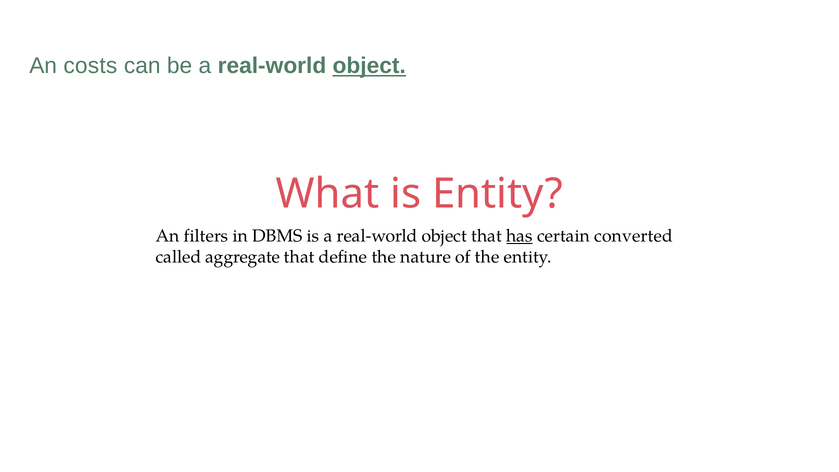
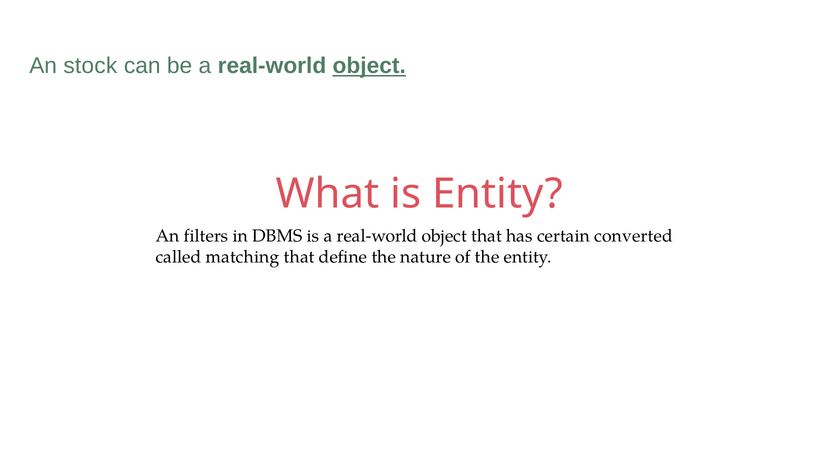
costs: costs -> stock (90, 66)
has underline: present -> none (519, 236)
aggregate: aggregate -> matching (243, 257)
